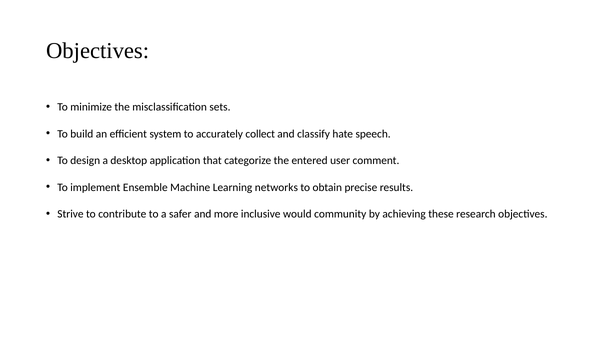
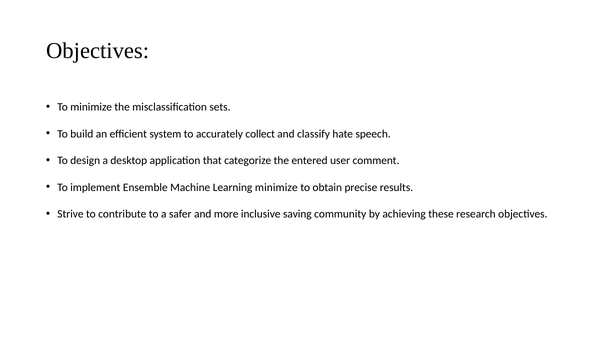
Learning networks: networks -> minimize (276, 187)
would: would -> saving (297, 214)
